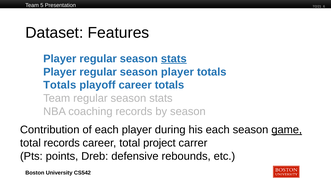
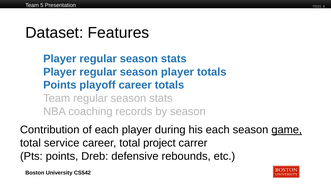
stats underline: present -> none (174, 59)
Totals: Totals -> Points (60, 85)
total records: records -> service (62, 143)
